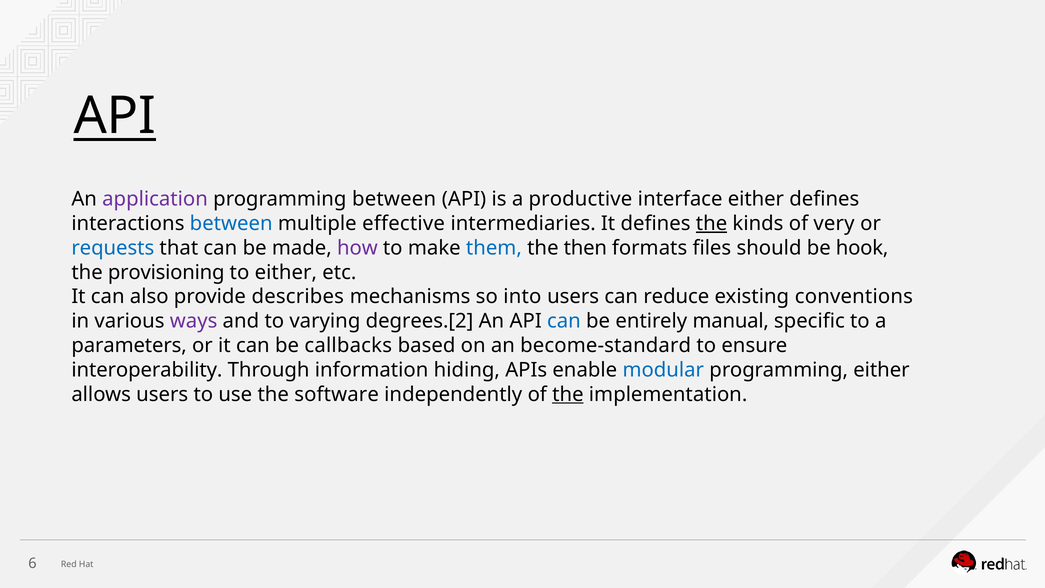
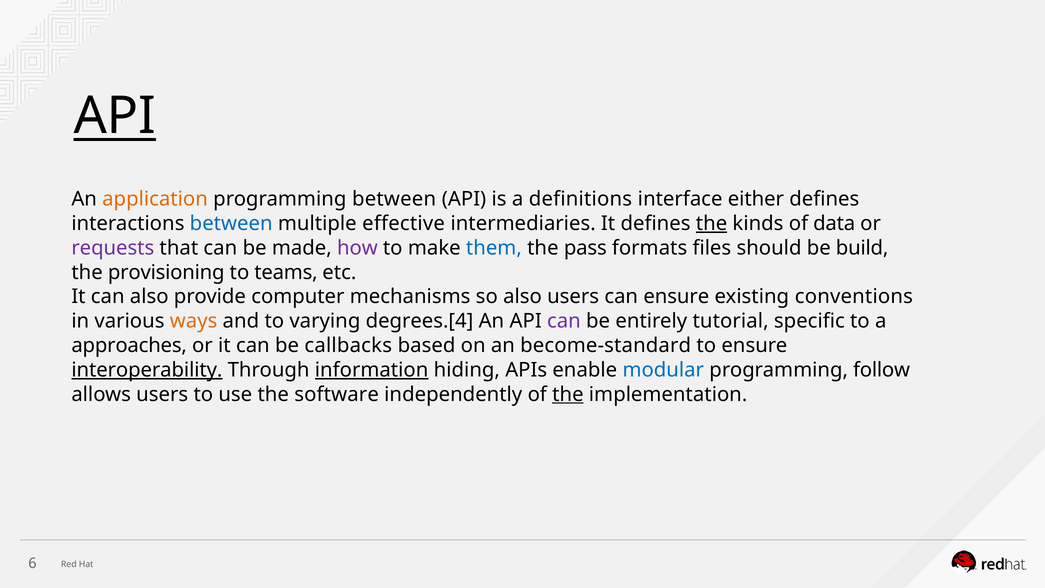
application colour: purple -> orange (155, 199)
productive: productive -> definitions (580, 199)
very: very -> data (834, 223)
requests colour: blue -> purple (113, 248)
then: then -> pass (585, 248)
hook: hook -> build (862, 248)
to either: either -> teams (286, 272)
describes: describes -> computer (298, 297)
so into: into -> also (522, 297)
can reduce: reduce -> ensure (676, 297)
ways colour: purple -> orange (194, 321)
degrees.[2: degrees.[2 -> degrees.[4 (420, 321)
can colour: blue -> purple (564, 321)
manual: manual -> tutorial (731, 321)
parameters: parameters -> approaches (129, 345)
interoperability underline: none -> present (147, 370)
information underline: none -> present (372, 370)
programming either: either -> follow (882, 370)
